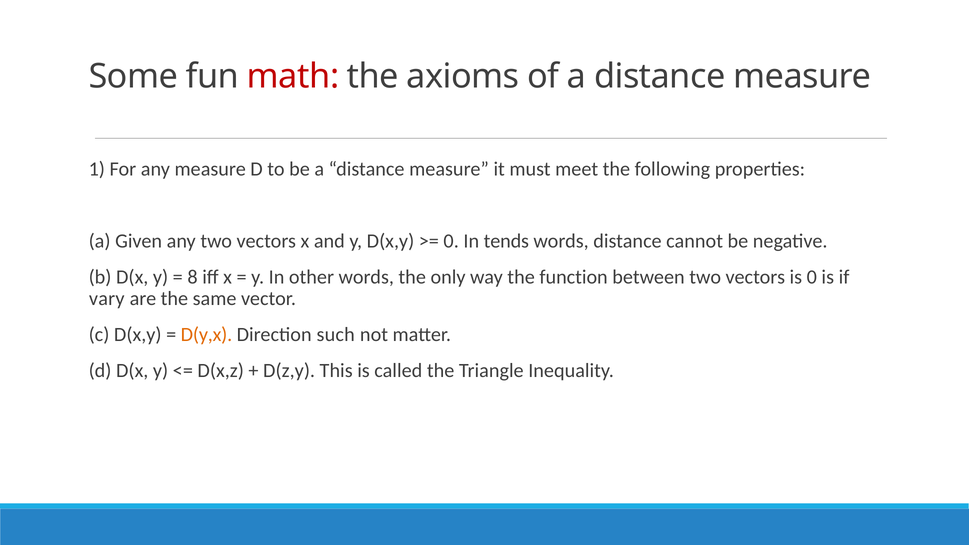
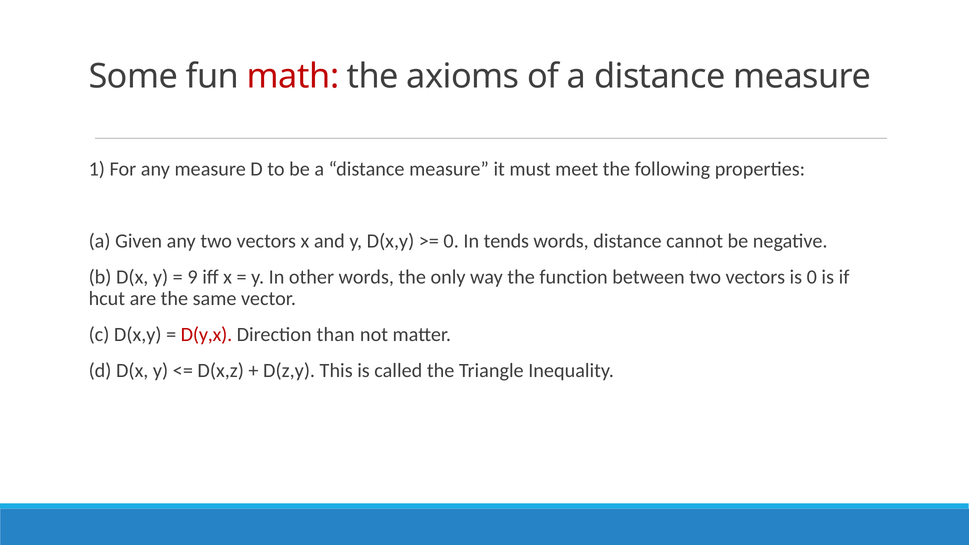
8: 8 -> 9 (192, 277)
vary: vary -> hcut (107, 299)
D(y,x colour: orange -> red (207, 335)
such: such -> than (336, 335)
